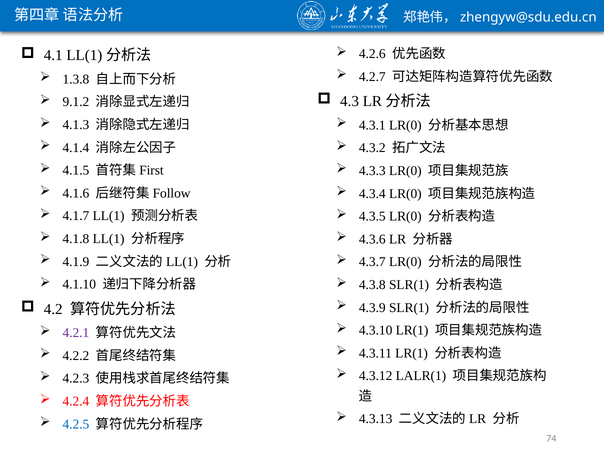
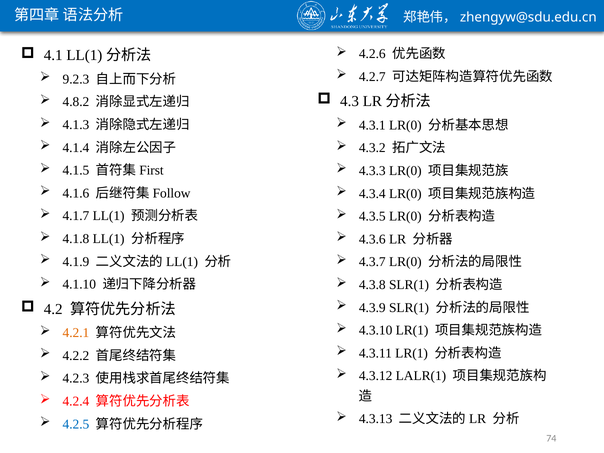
1.3.8: 1.3.8 -> 9.2.3 (76, 79)
9.1.2: 9.1.2 -> 4.8.2 (76, 102)
4.2.1 colour: purple -> orange (76, 333)
